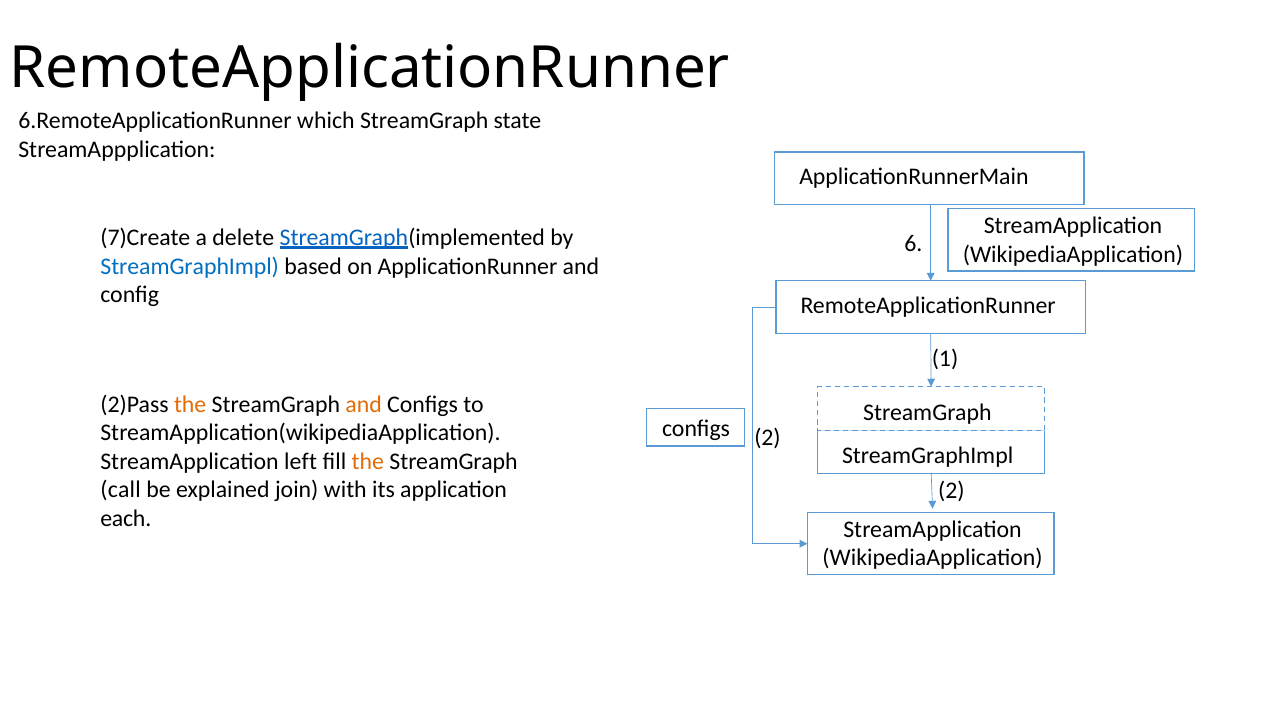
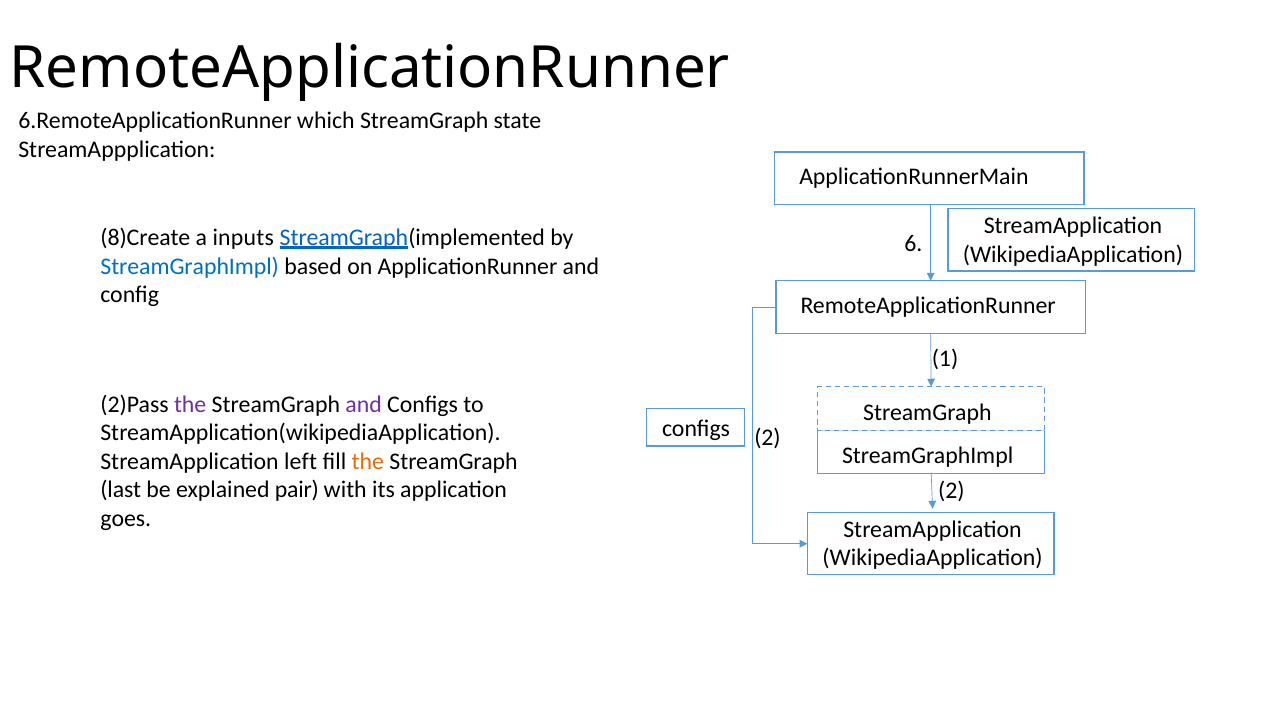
7)Create: 7)Create -> 8)Create (145, 237)
delete: delete -> inputs (243, 237)
the colour: orange -> purple (190, 404)
and colour: orange -> purple (364, 404)
call: call -> last (121, 490)
join: join -> pair (297, 490)
each: each -> goes (126, 519)
